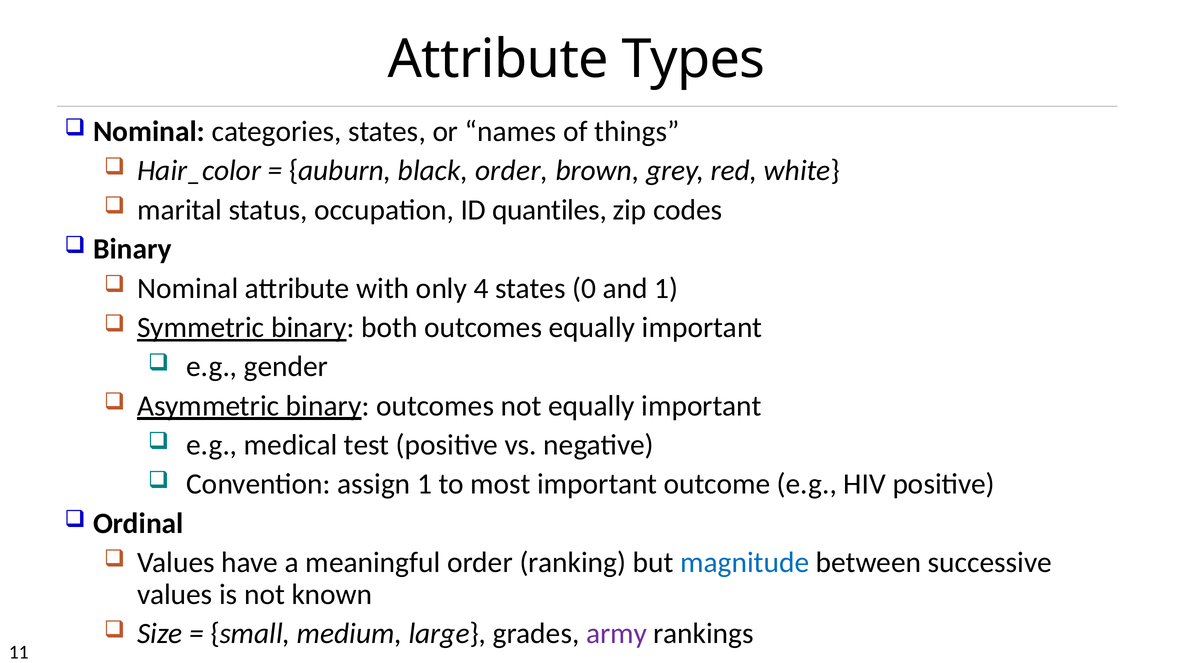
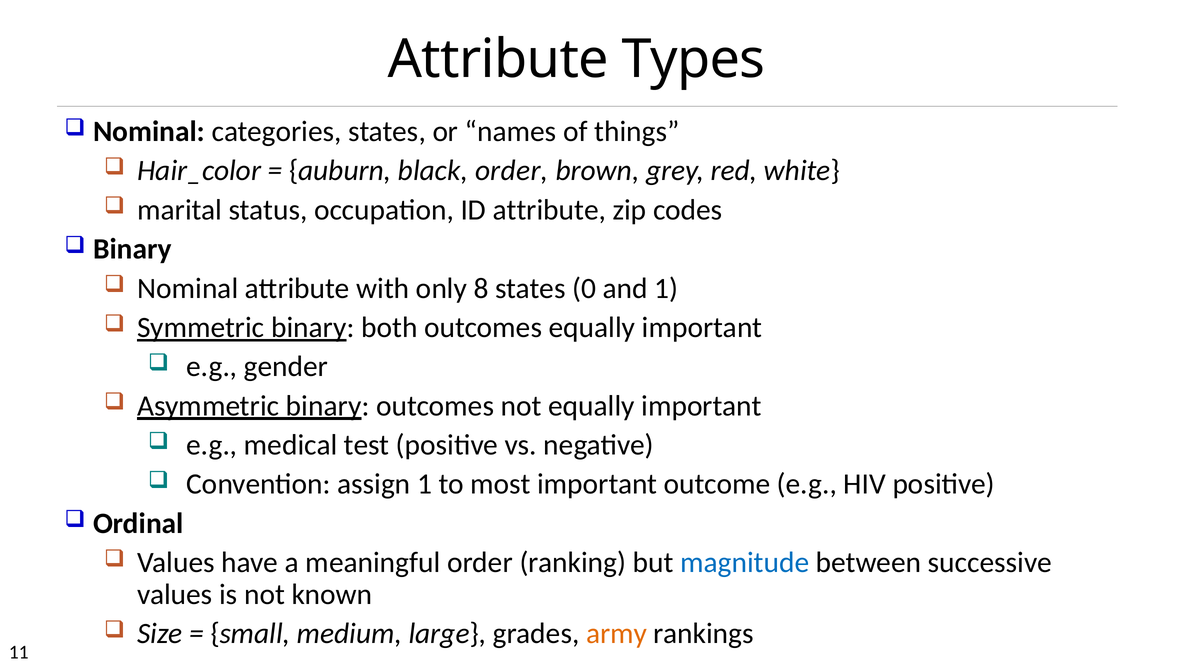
ID quantiles: quantiles -> attribute (549, 210)
4: 4 -> 8 (481, 288)
army colour: purple -> orange (617, 633)
